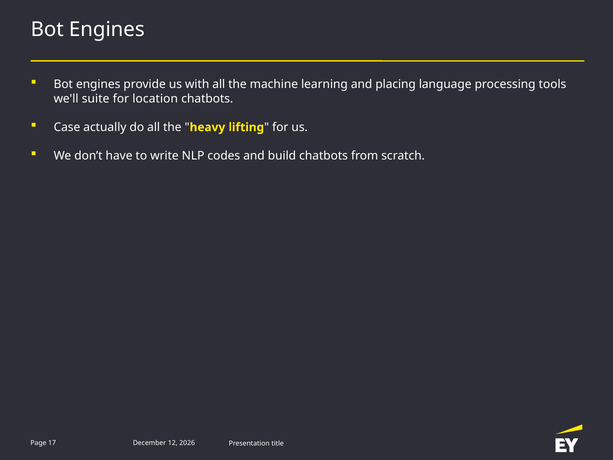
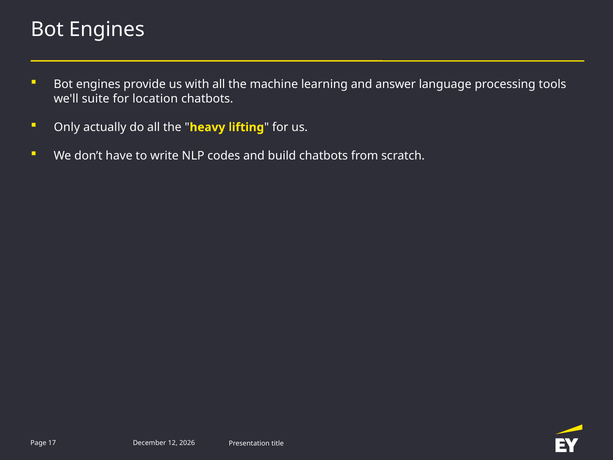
placing: placing -> answer (396, 84)
Case: Case -> Only (67, 127)
